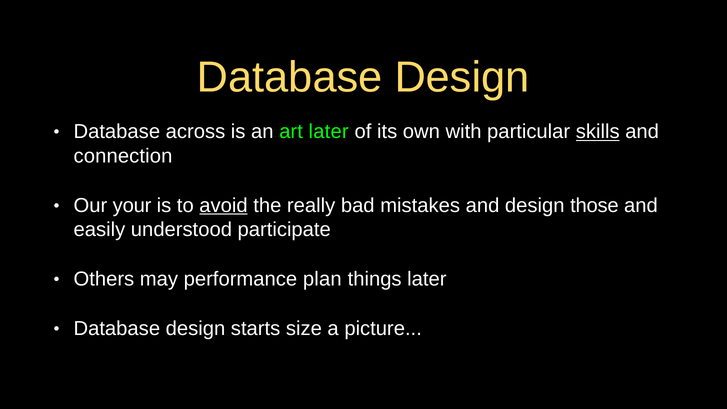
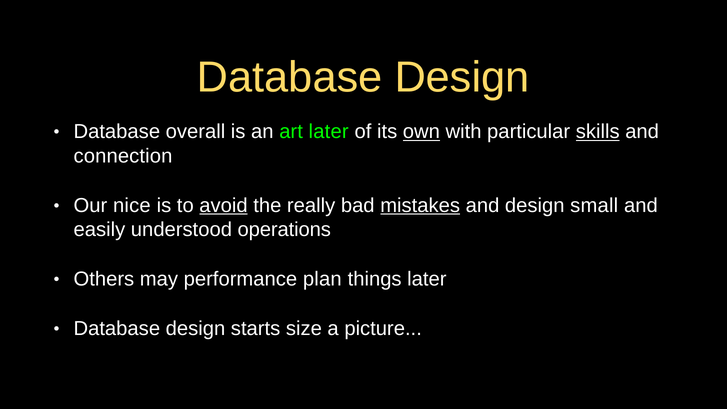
across: across -> overall (195, 132)
own underline: none -> present (421, 132)
your: your -> nice (132, 205)
mistakes underline: none -> present (420, 205)
those: those -> small (594, 205)
participate: participate -> operations (284, 230)
